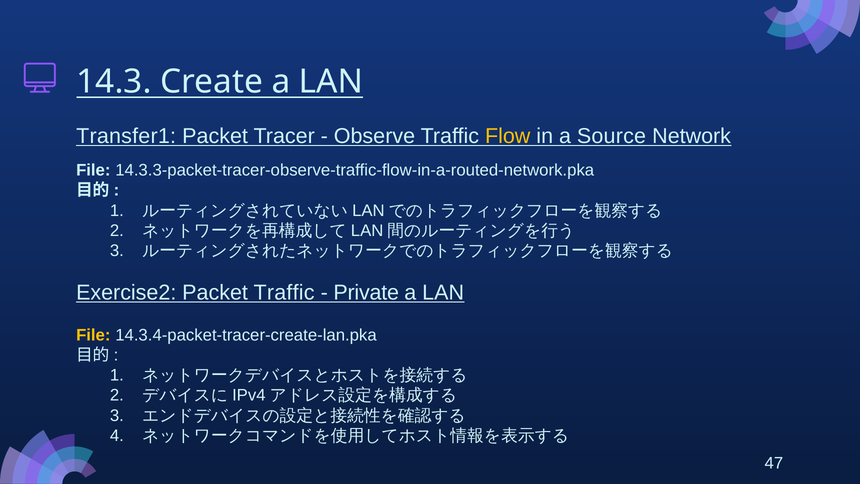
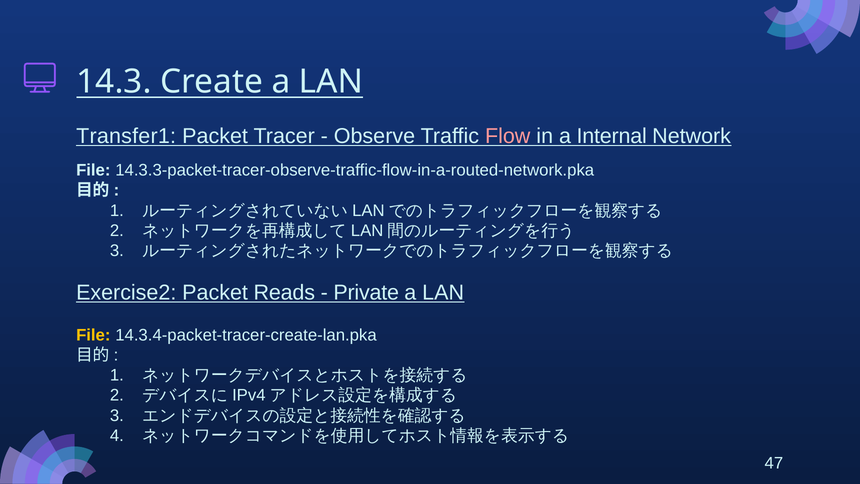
Flow colour: yellow -> pink (508, 136)
Source: Source -> Internal (612, 136)
Packet Traffic: Traffic -> Reads (284, 292)
